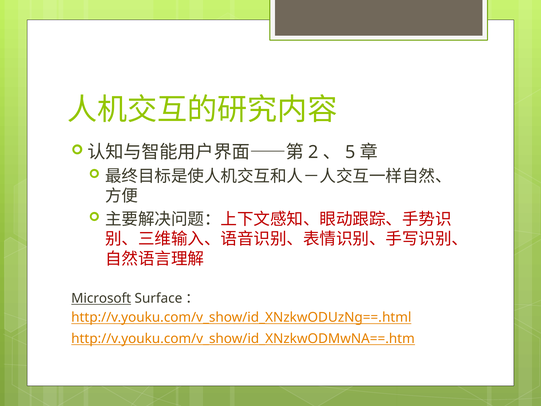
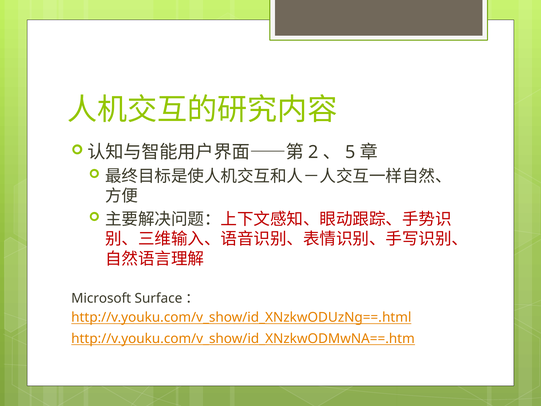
Microsoft underline: present -> none (101, 298)
